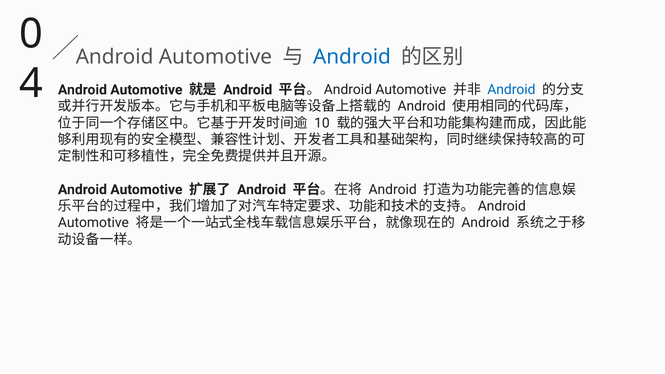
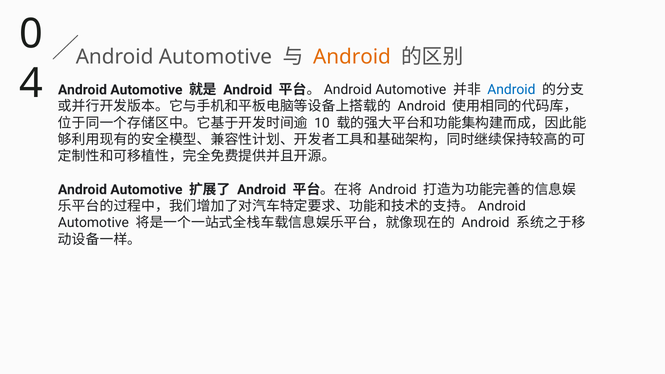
Android colour: blue -> orange (352, 57)
